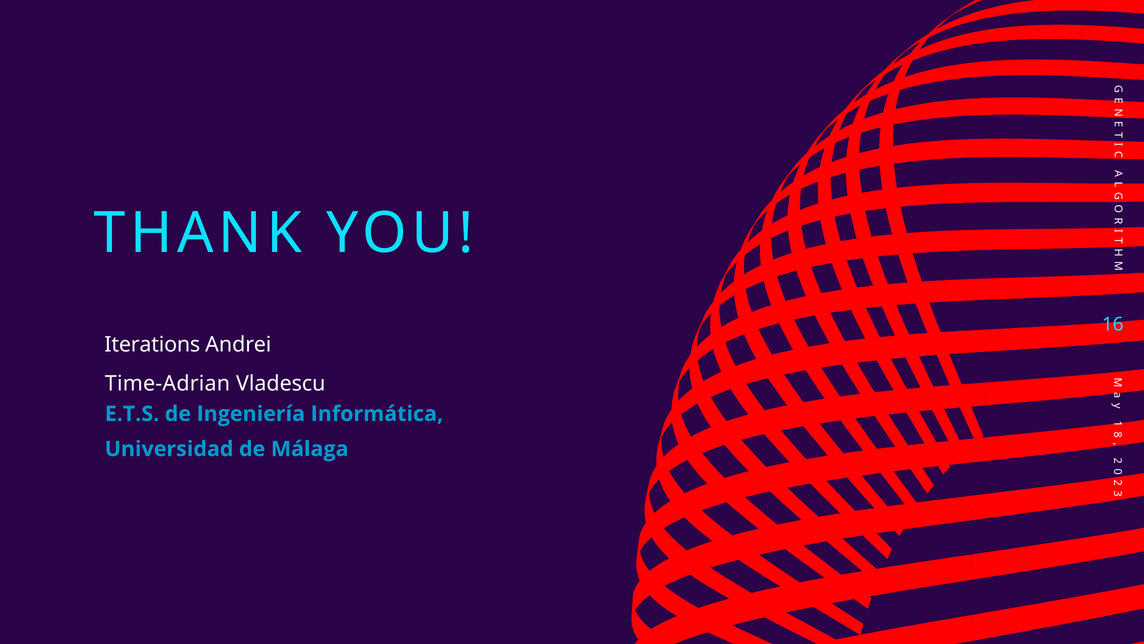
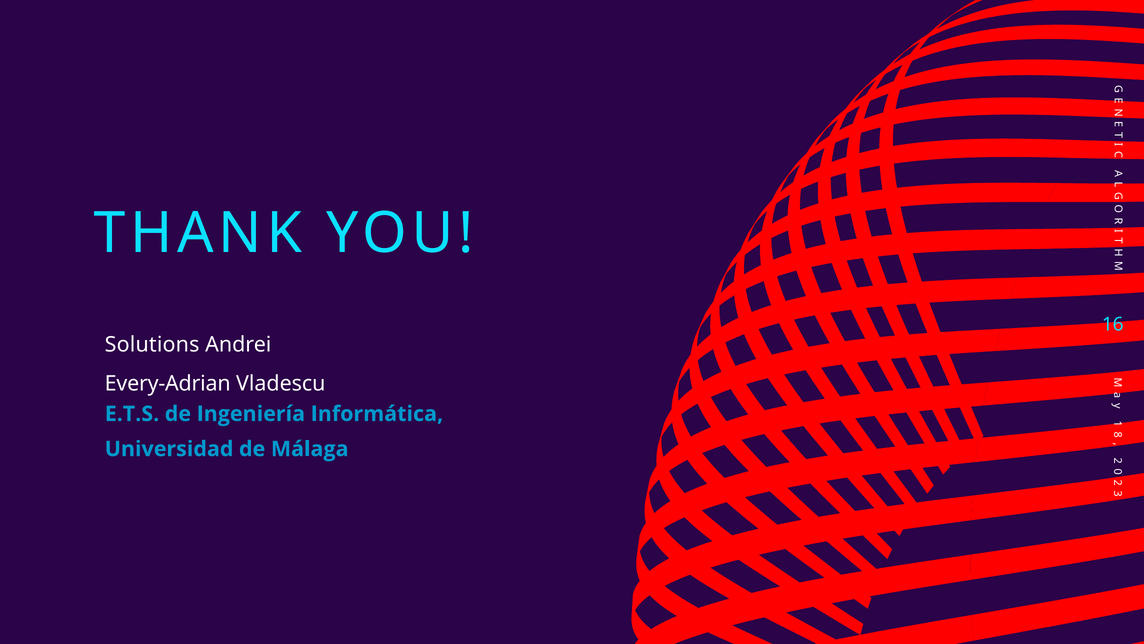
Iterations: Iterations -> Solutions (152, 345)
Time-Adrian: Time-Adrian -> Every-Adrian (168, 383)
